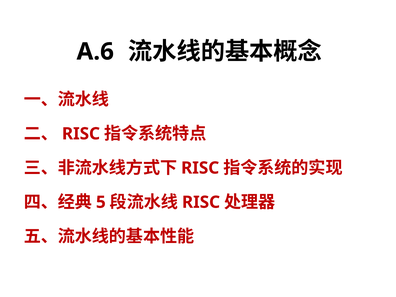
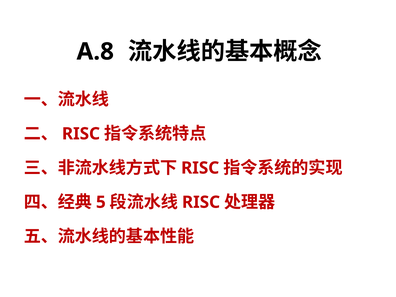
A.6: A.6 -> A.8 (95, 52)
